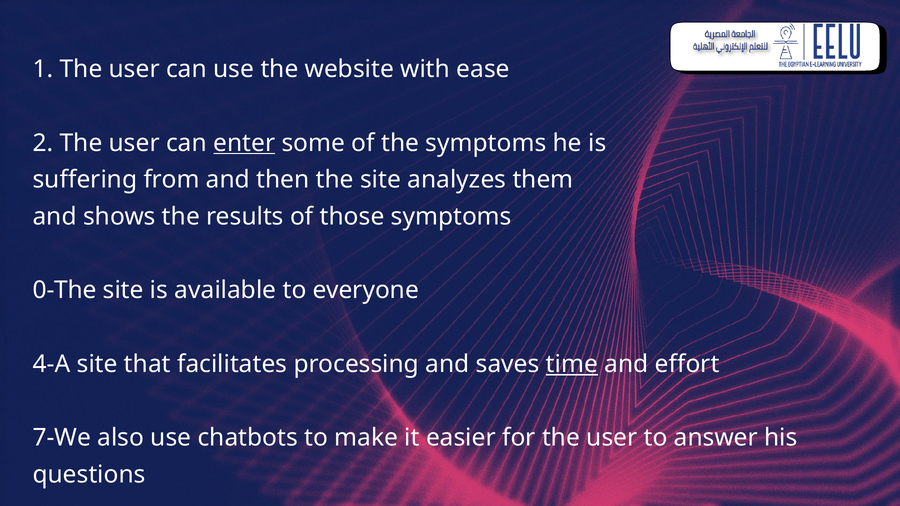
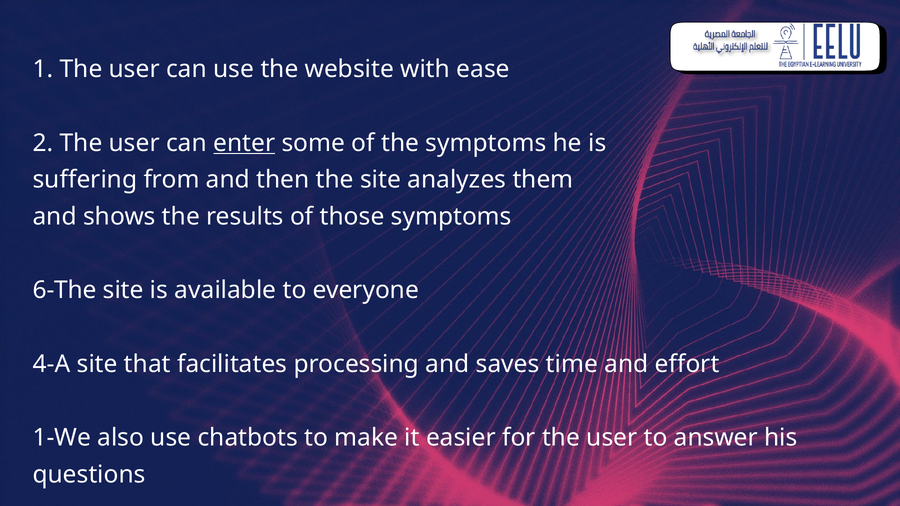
0-The: 0-The -> 6-The (65, 290)
time underline: present -> none (572, 364)
7-We: 7-We -> 1-We (62, 438)
